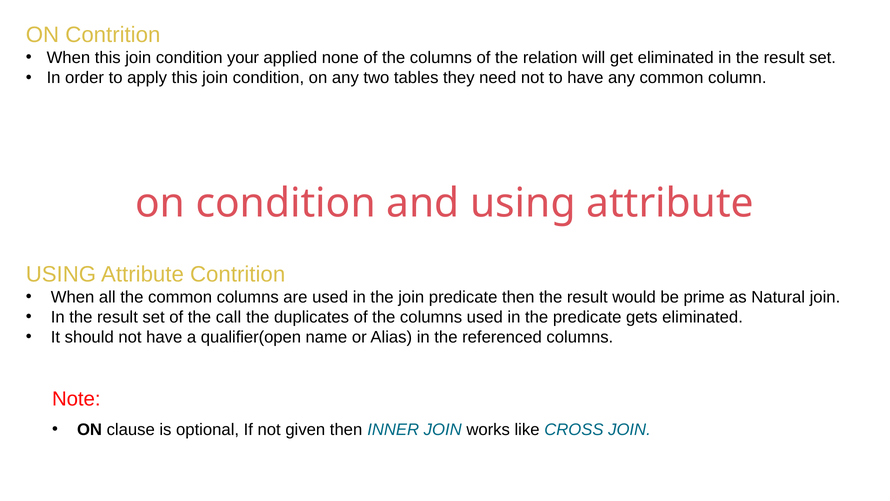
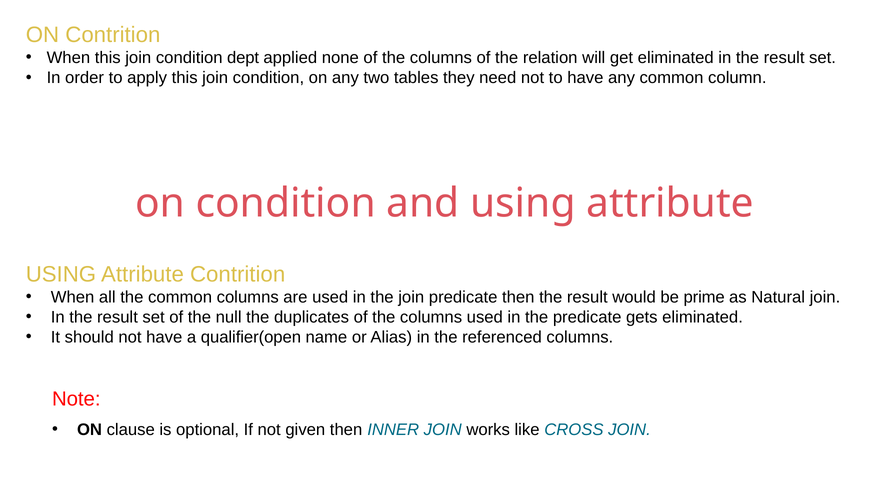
your: your -> dept (243, 58)
call: call -> null (229, 317)
